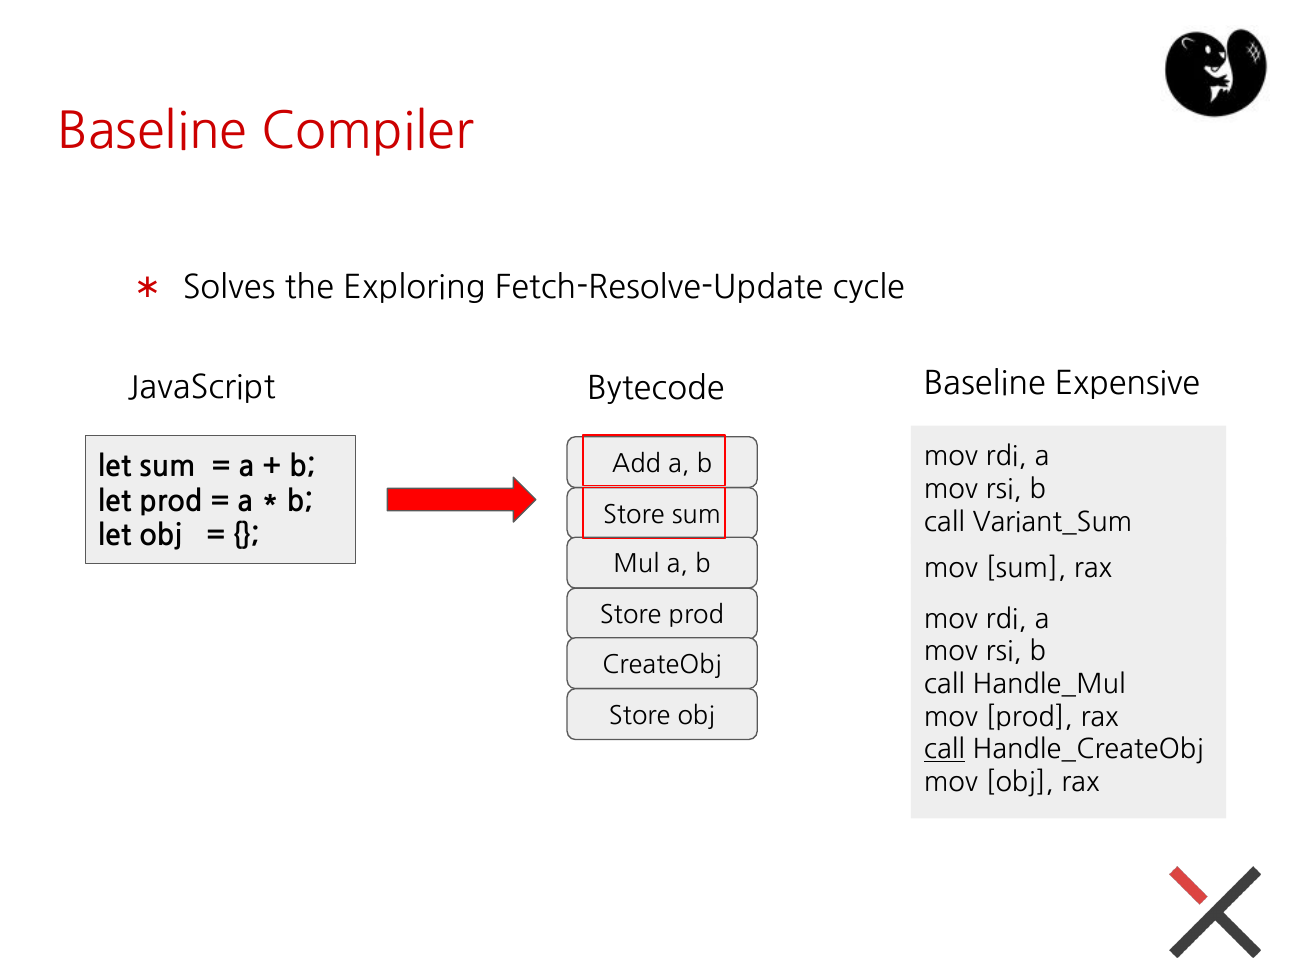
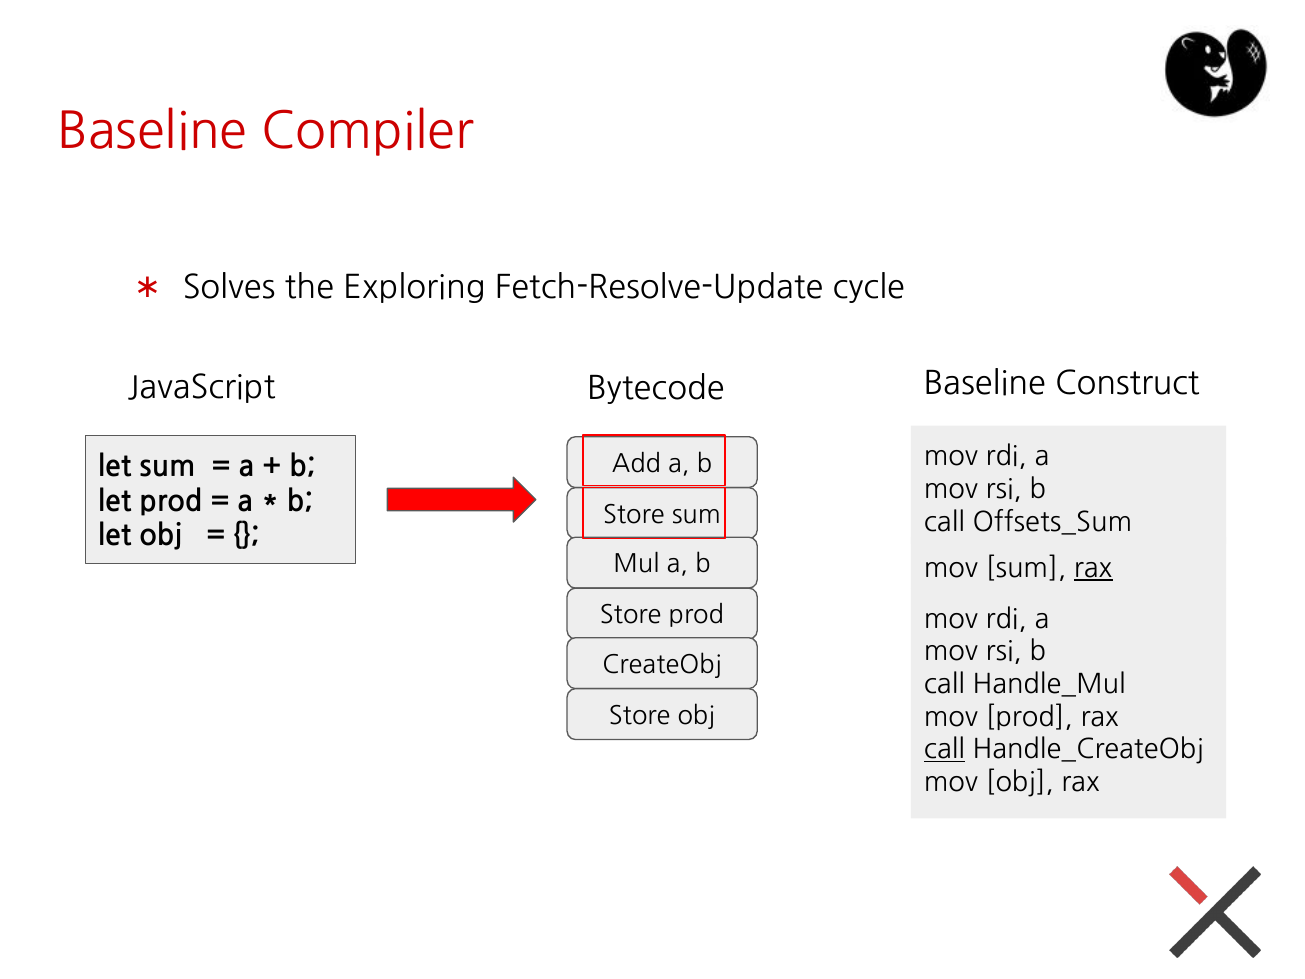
Expensive: Expensive -> Construct (1127, 383)
Variant_Sum: Variant_Sum -> Offsets_Sum (1052, 522)
rax underline: none -> present (1093, 568)
